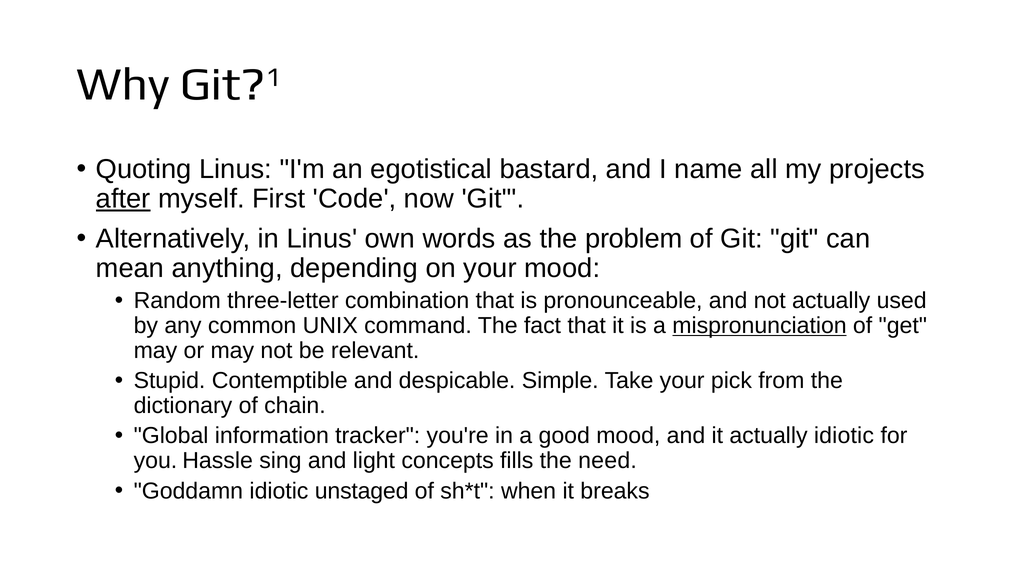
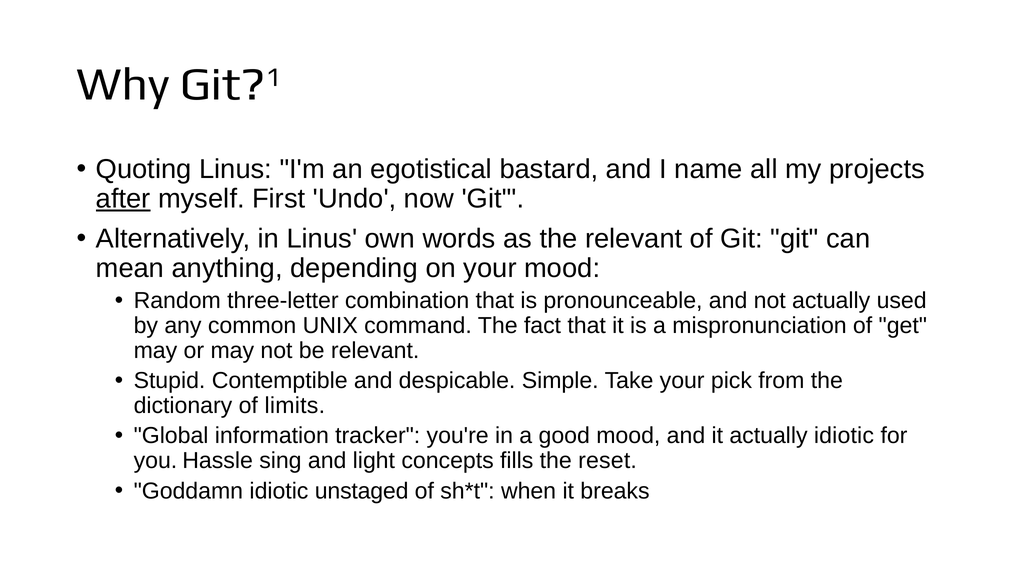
Code: Code -> Undo (355, 199)
the problem: problem -> relevant (634, 239)
mispronunciation underline: present -> none (760, 326)
chain: chain -> limits (295, 406)
need: need -> reset (608, 461)
